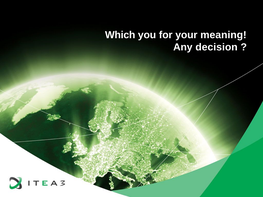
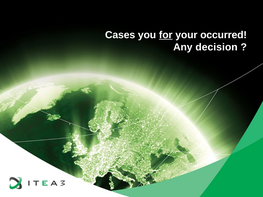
Which: Which -> Cases (120, 35)
for underline: none -> present (166, 35)
meaning: meaning -> occurred (224, 35)
